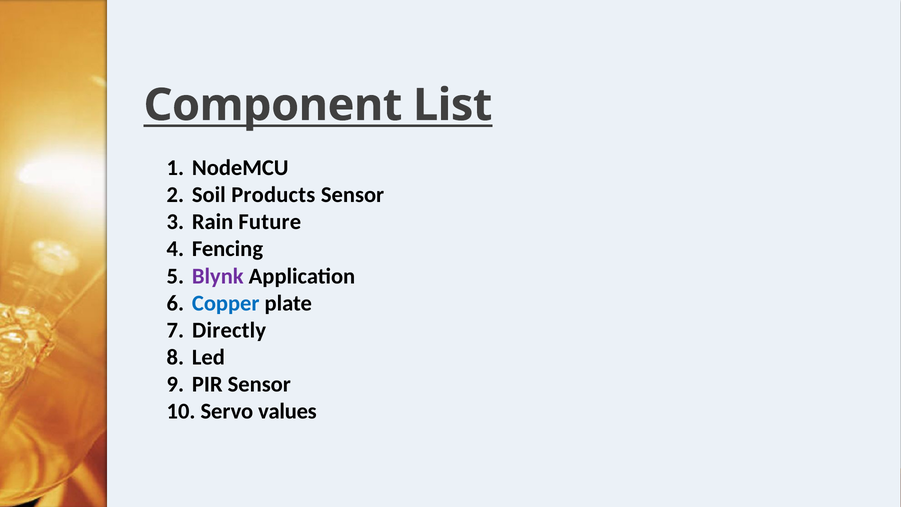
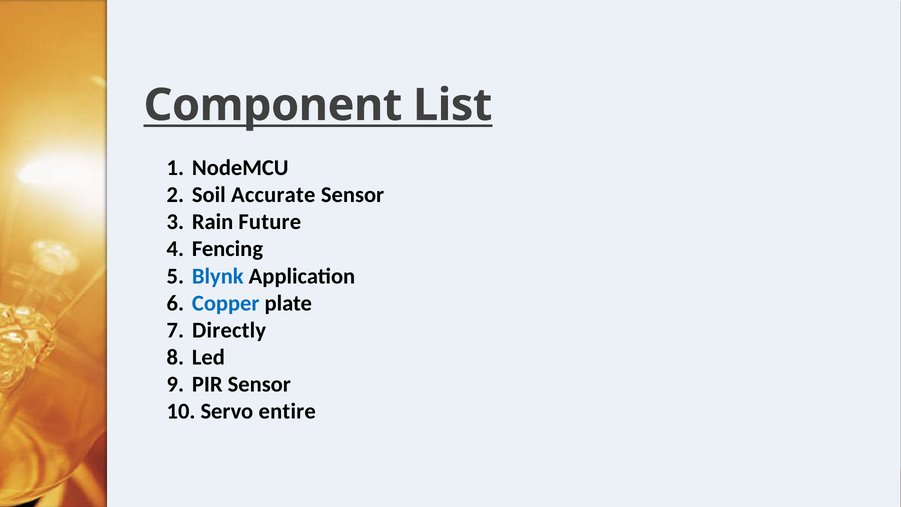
Products: Products -> Accurate (273, 195)
Blynk colour: purple -> blue (218, 276)
values: values -> entire (287, 411)
